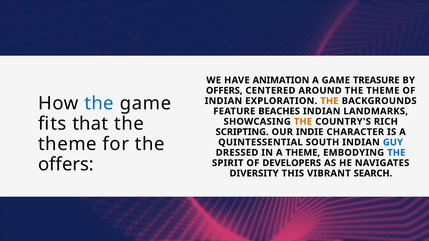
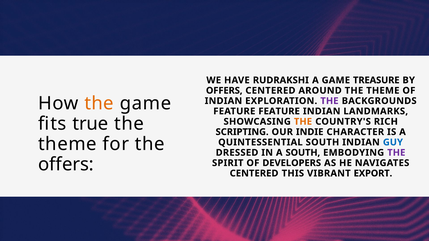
ANIMATION: ANIMATION -> RUDRAKSHI (281, 80)
the colour: blue -> orange (99, 103)
THE colour: orange -> purple (329, 101)
FEATURE BEACHES: BEACHES -> FEATURE (279, 111)
that: that -> true (90, 124)
A THEME: THEME -> SOUTH (303, 153)
THE colour: blue -> purple (396, 153)
DIVERSITY: DIVERSITY -> CENTERED (254, 174)
SEARCH: SEARCH -> EXPORT (373, 174)
